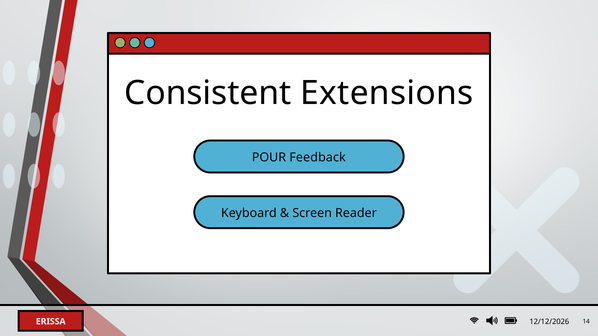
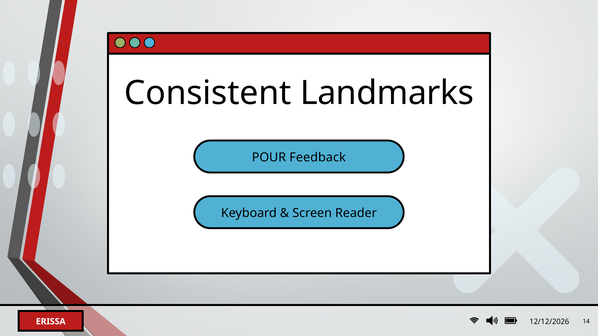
Extensions: Extensions -> Landmarks (387, 93)
